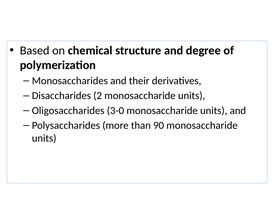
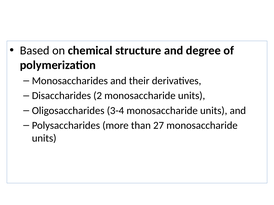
3-0: 3-0 -> 3-4 (115, 111)
90: 90 -> 27 (159, 126)
